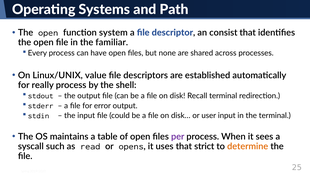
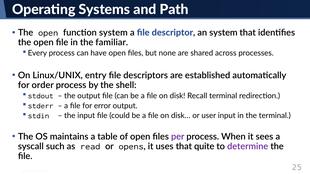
an consist: consist -> system (223, 33)
value: value -> entry (96, 75)
really: really -> order (43, 85)
strict: strict -> quite (204, 147)
determine colour: orange -> purple (248, 147)
